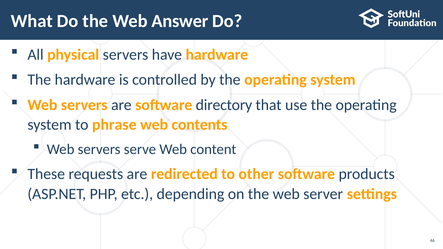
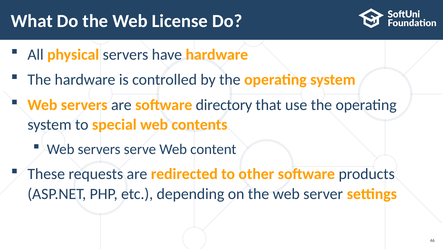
Answer: Answer -> License (180, 21)
phrase: phrase -> special (114, 125)
